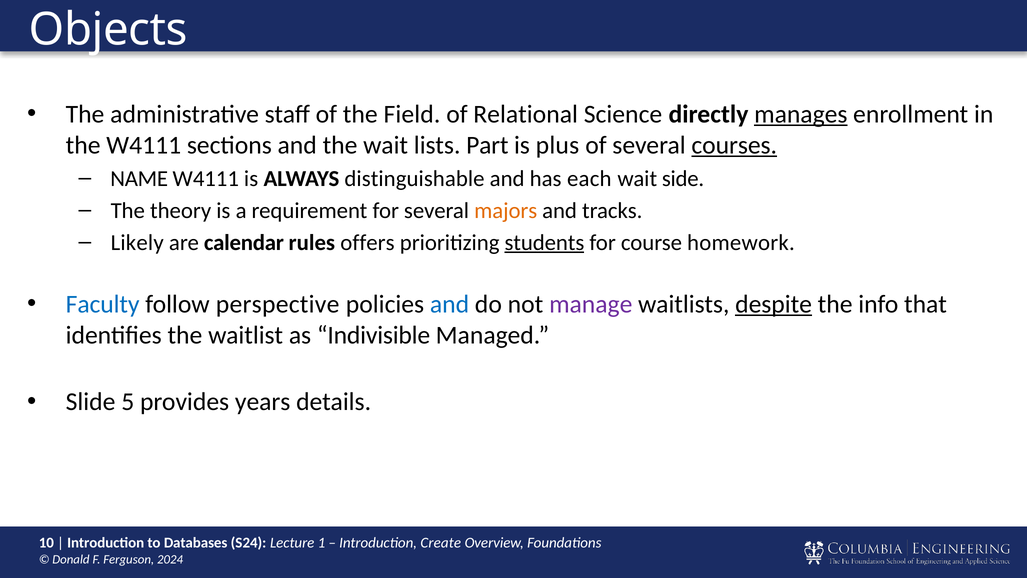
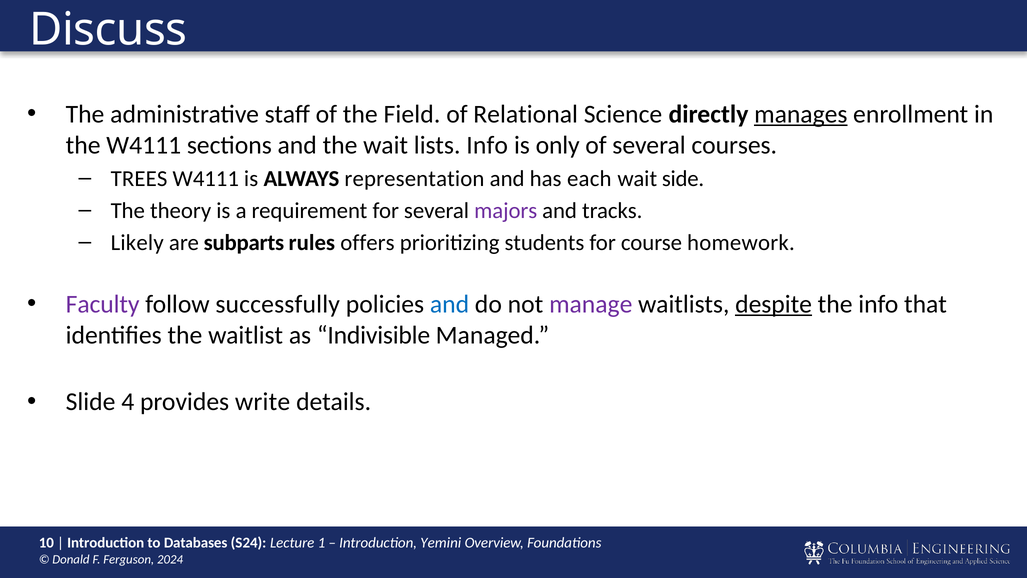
Objects: Objects -> Discuss (108, 30)
lists Part: Part -> Info (487, 145)
plus: plus -> only (558, 145)
courses underline: present -> none (734, 145)
NAME: NAME -> TREES (139, 179)
distinguishable: distinguishable -> representation (414, 179)
majors colour: orange -> purple (506, 210)
calendar: calendar -> subparts (244, 242)
students underline: present -> none (544, 242)
Faculty colour: blue -> purple (103, 304)
perspective: perspective -> successfully (278, 304)
5: 5 -> 4 (128, 402)
years: years -> write (263, 402)
Create: Create -> Yemini (441, 542)
